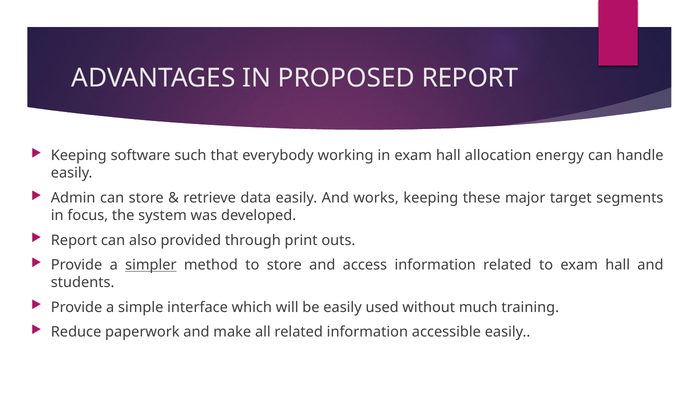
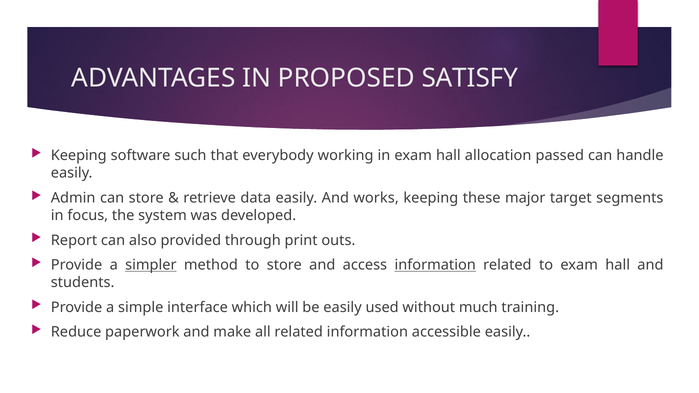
PROPOSED REPORT: REPORT -> SATISFY (470, 78)
energy: energy -> passed (560, 156)
information underline: none -> present (435, 265)
